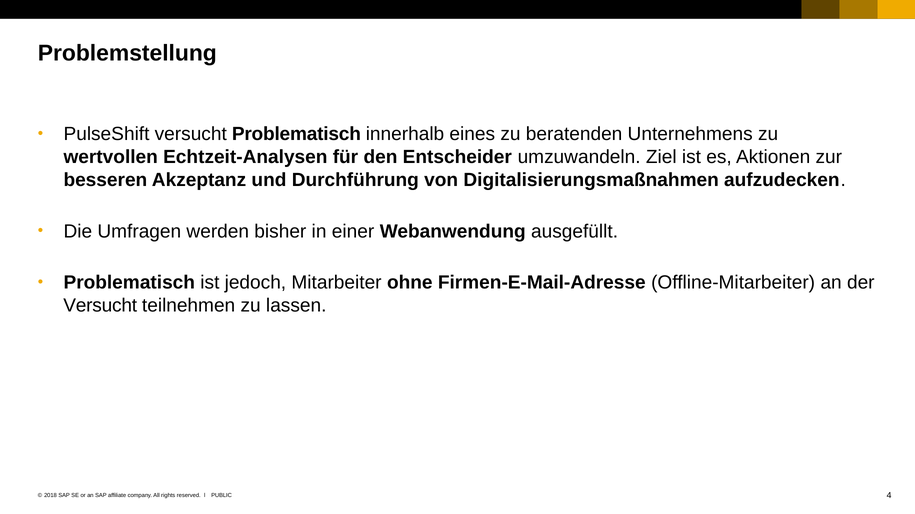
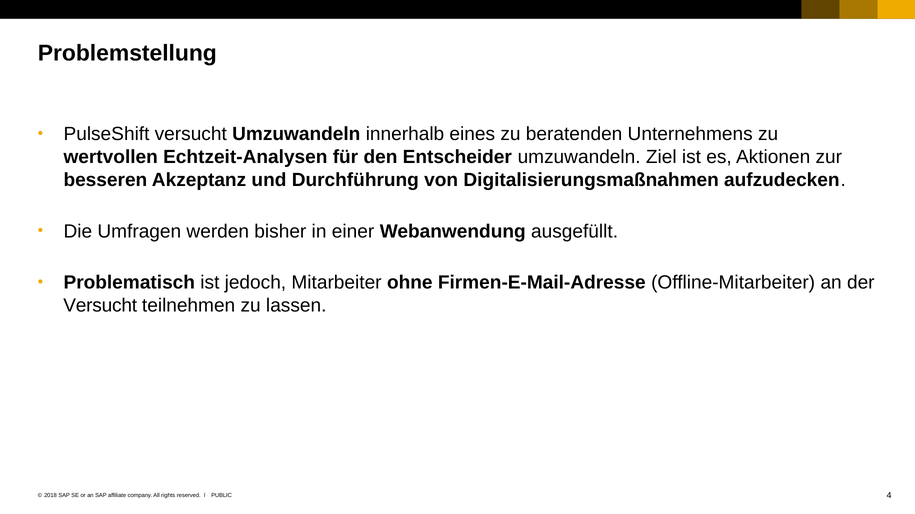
versucht Problematisch: Problematisch -> Umzuwandeln (296, 134)
